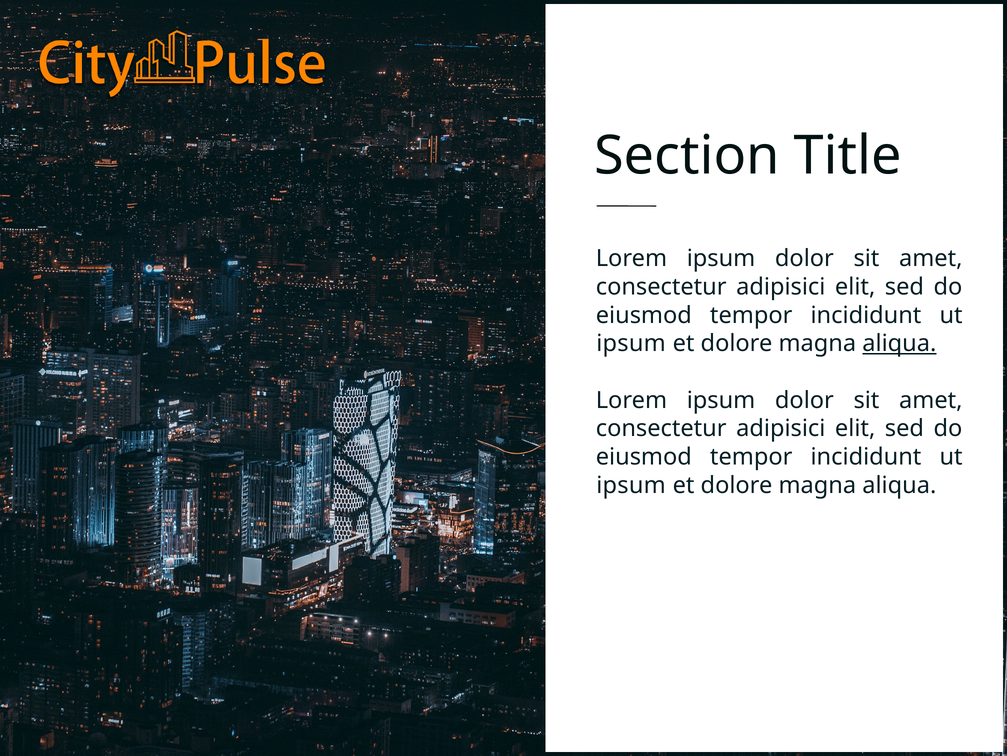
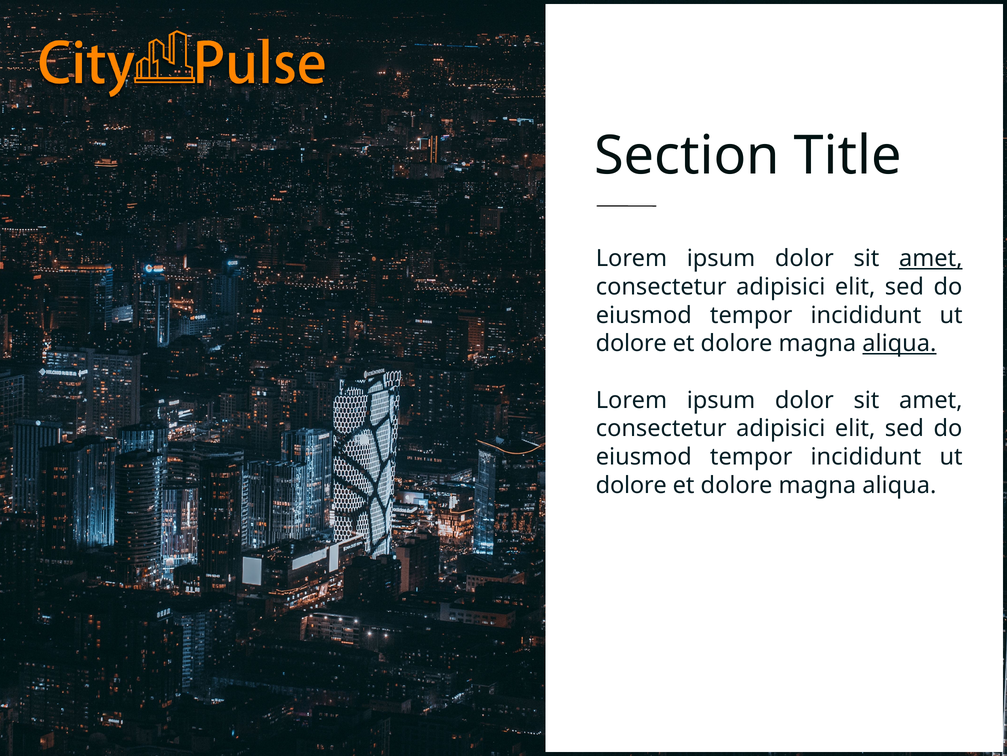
amet underline: none -> present (931, 258)
ipsum: ipsum -> dolore (631, 343)
ipsum: ipsum -> dolore (631, 485)
